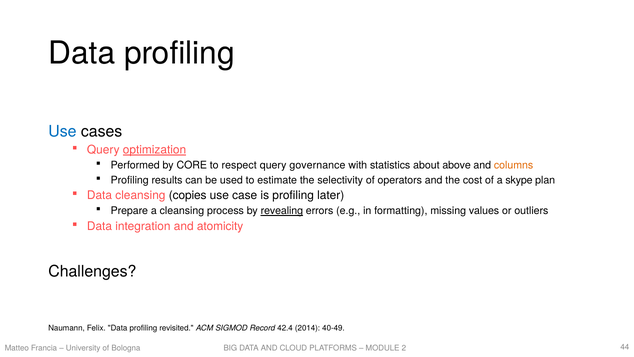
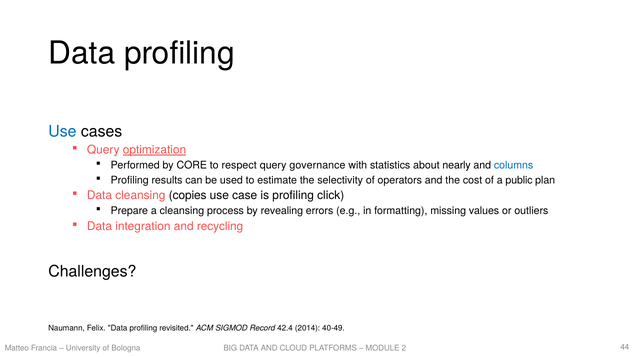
above: above -> nearly (457, 165)
columns colour: orange -> blue (514, 165)
skype: skype -> public (519, 180)
later: later -> click (331, 195)
revealing underline: present -> none (282, 211)
atomicity: atomicity -> recycling (220, 226)
